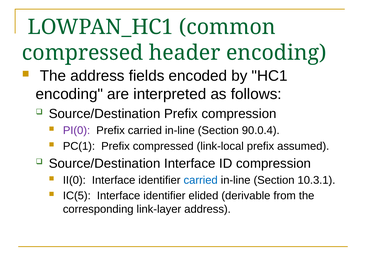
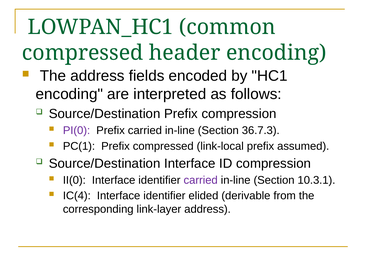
90.0.4: 90.0.4 -> 36.7.3 (261, 131)
carried colour: blue -> purple (201, 180)
IC(5: IC(5 -> IC(4 (77, 196)
